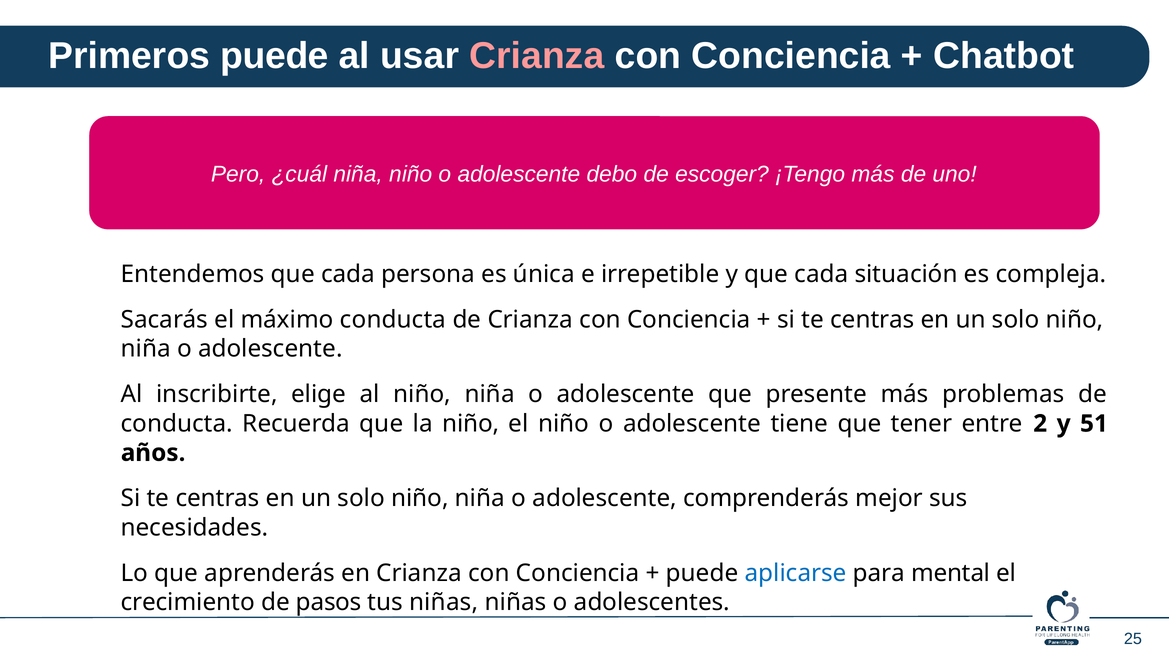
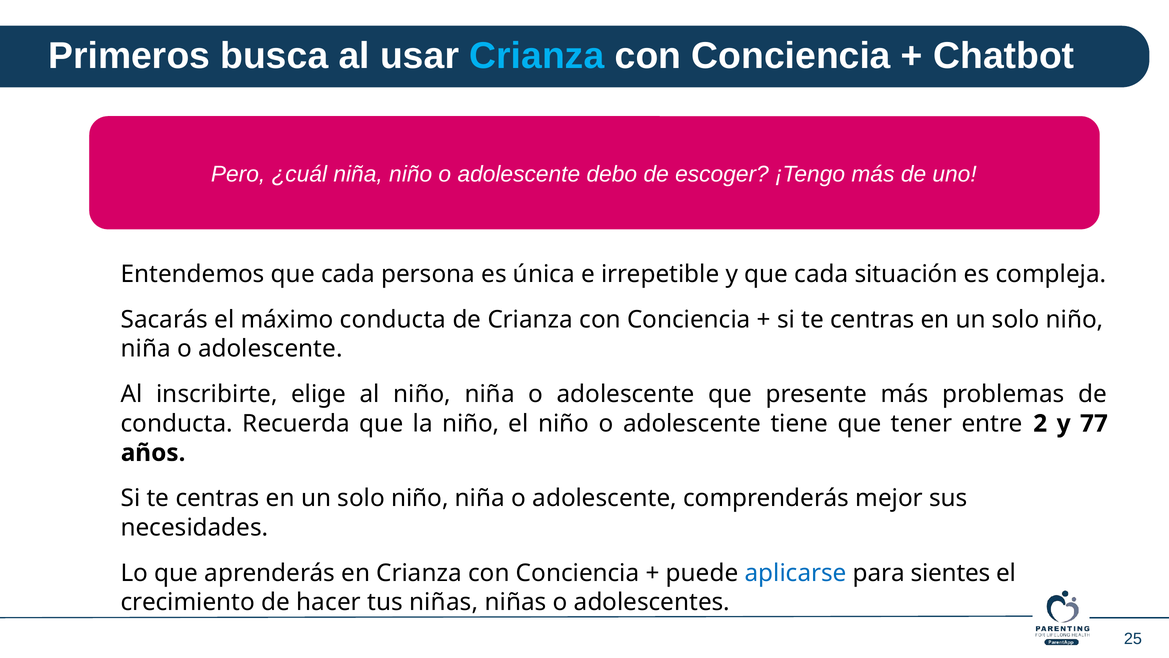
Primeros puede: puede -> busca (274, 56)
Crianza colour: pink -> light blue (537, 56)
51: 51 -> 77 (1094, 423)
mental: mental -> sientes (951, 573)
pasos: pasos -> hacer (329, 602)
